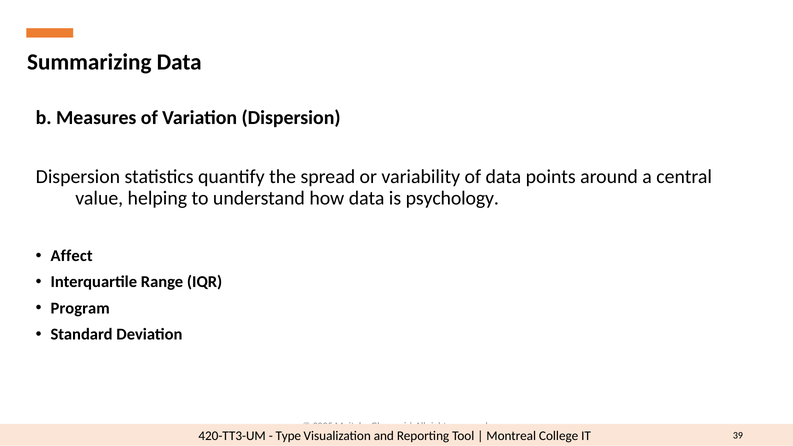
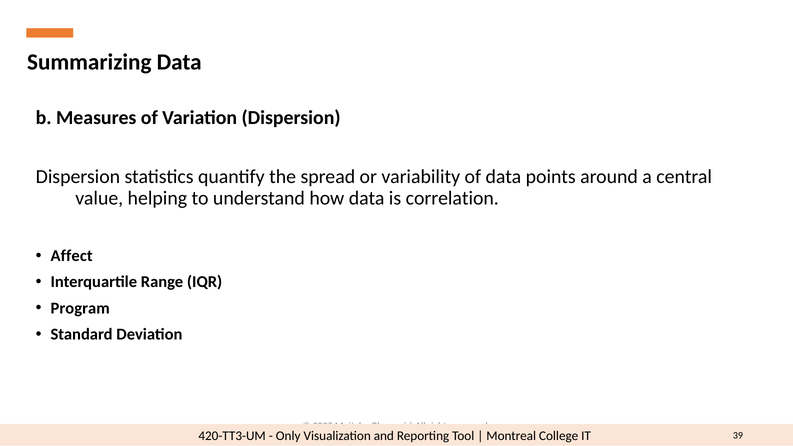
psychology: psychology -> correlation (452, 198)
Type: Type -> Only (288, 436)
